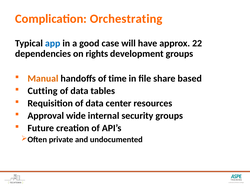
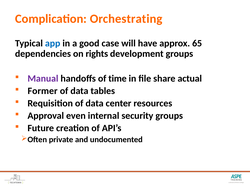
22: 22 -> 65 (197, 43)
Manual colour: orange -> purple (43, 79)
based: based -> actual (190, 79)
Cutting: Cutting -> Former (43, 91)
wide: wide -> even (76, 116)
